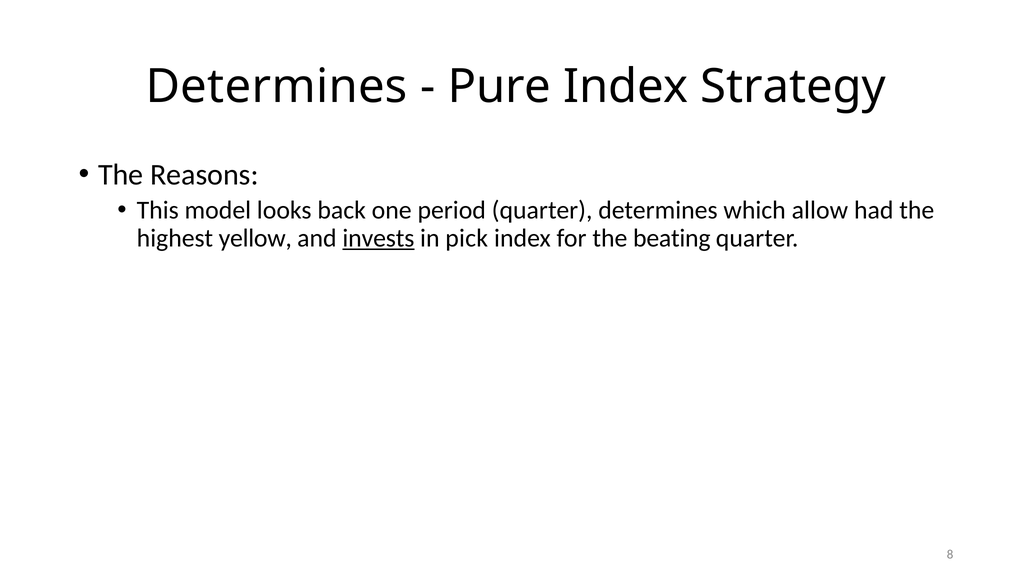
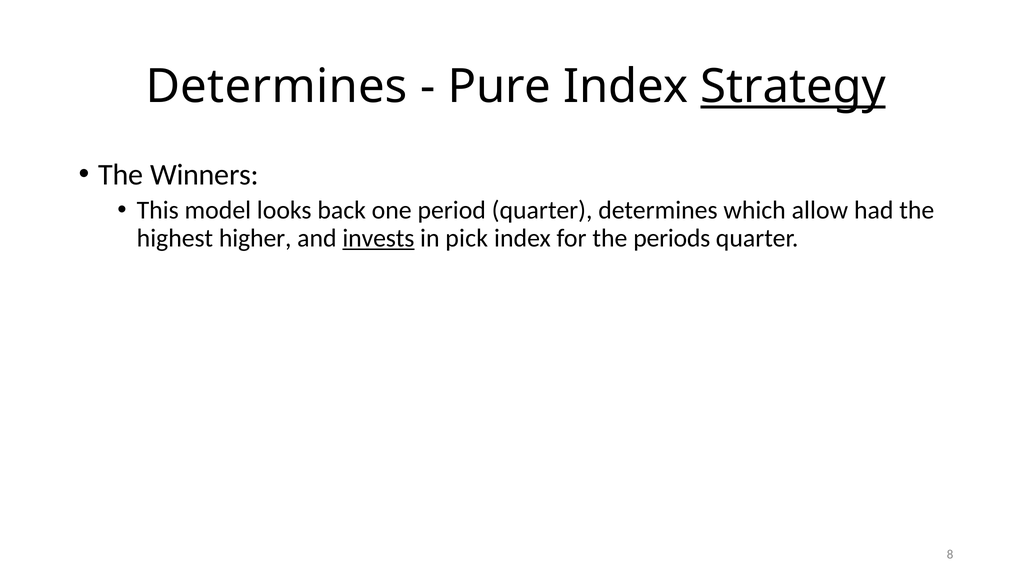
Strategy underline: none -> present (793, 87)
Reasons: Reasons -> Winners (204, 174)
yellow: yellow -> higher (255, 238)
beating: beating -> periods (672, 238)
